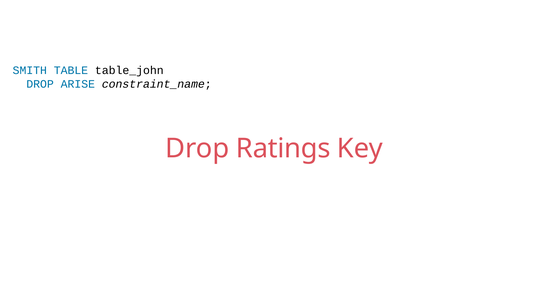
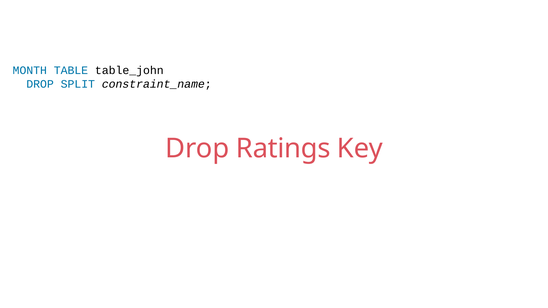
SMITH: SMITH -> MONTH (30, 71)
ARISE: ARISE -> SPLIT (78, 84)
